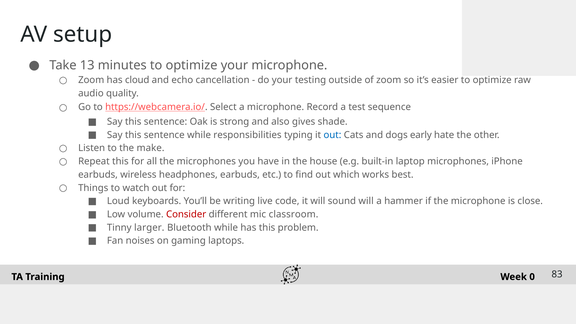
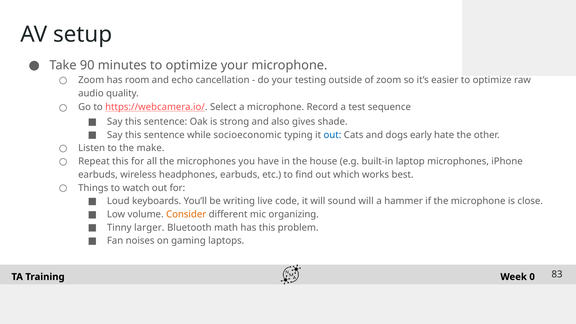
13: 13 -> 90 (87, 65)
cloud: cloud -> room (137, 80)
responsibilities: responsibilities -> socioeconomic (247, 135)
Consider colour: red -> orange (186, 214)
classroom: classroom -> organizing (294, 214)
Bluetooth while: while -> math (226, 228)
